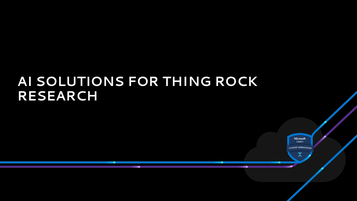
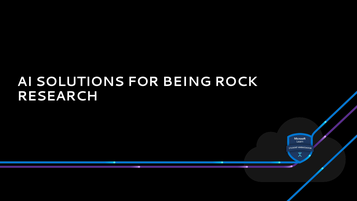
THING: THING -> BEING (187, 82)
